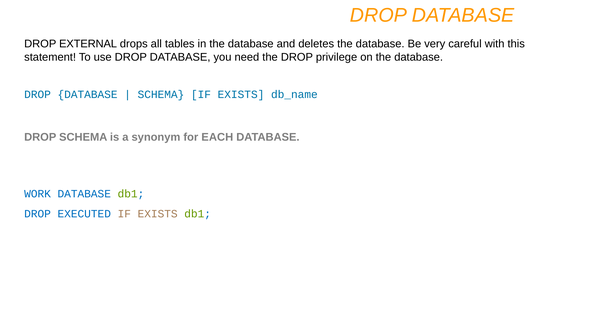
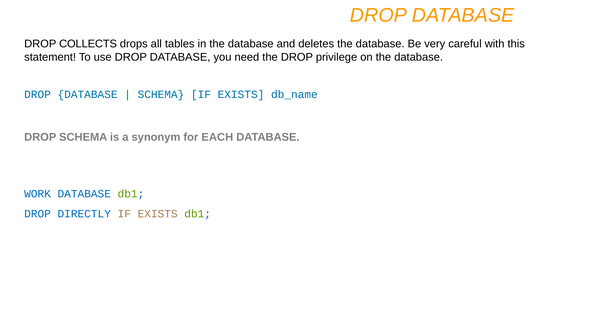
EXTERNAL: EXTERNAL -> COLLECTS (88, 44)
EXECUTED: EXECUTED -> DIRECTLY (84, 214)
